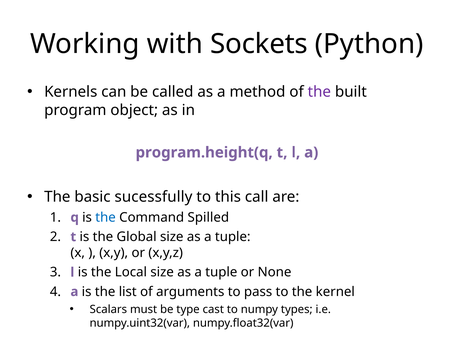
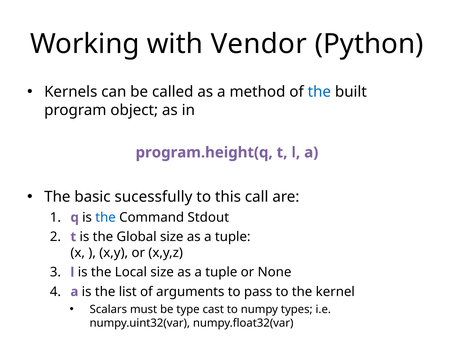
Sockets: Sockets -> Vendor (259, 44)
the colour: purple -> blue (319, 92)
Spilled: Spilled -> Stdout (208, 217)
